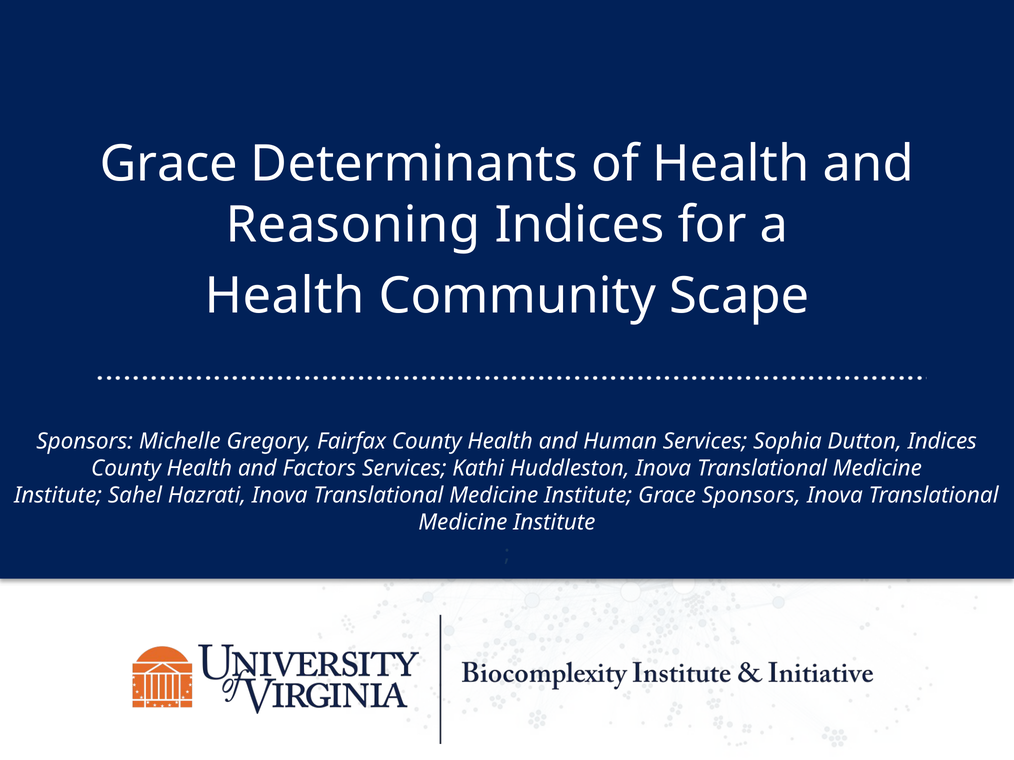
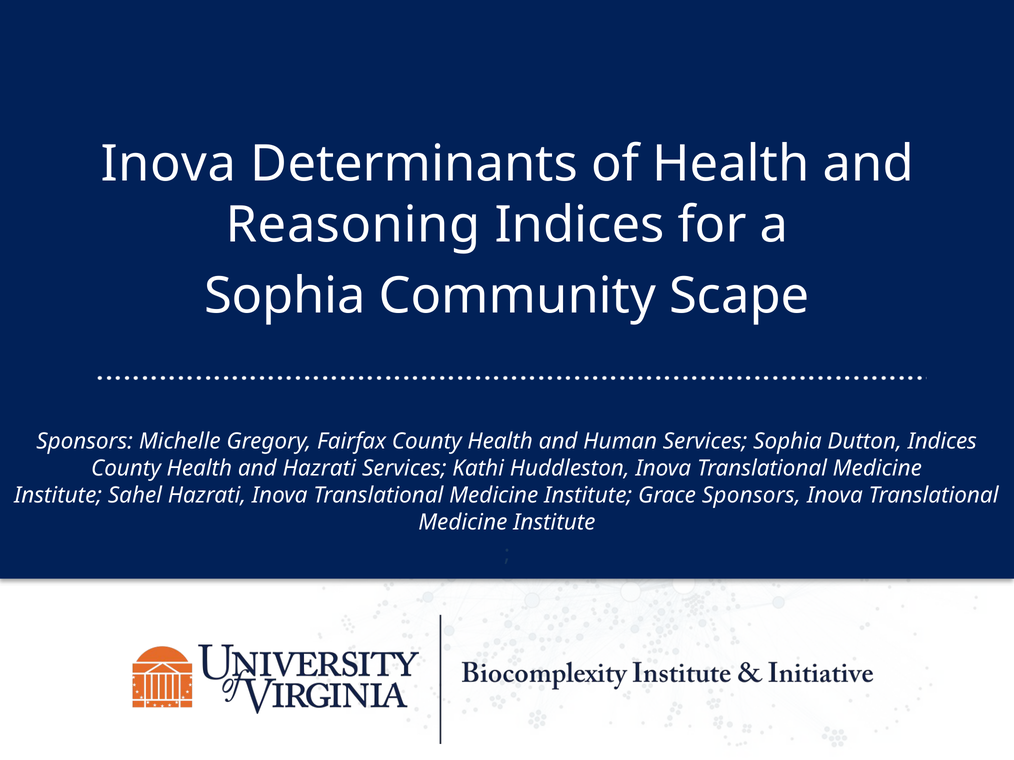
Grace: Grace -> Inova (168, 164)
Health: Health -> Sophia (285, 296)
and Factors: Factors -> Hazrati (319, 468)
